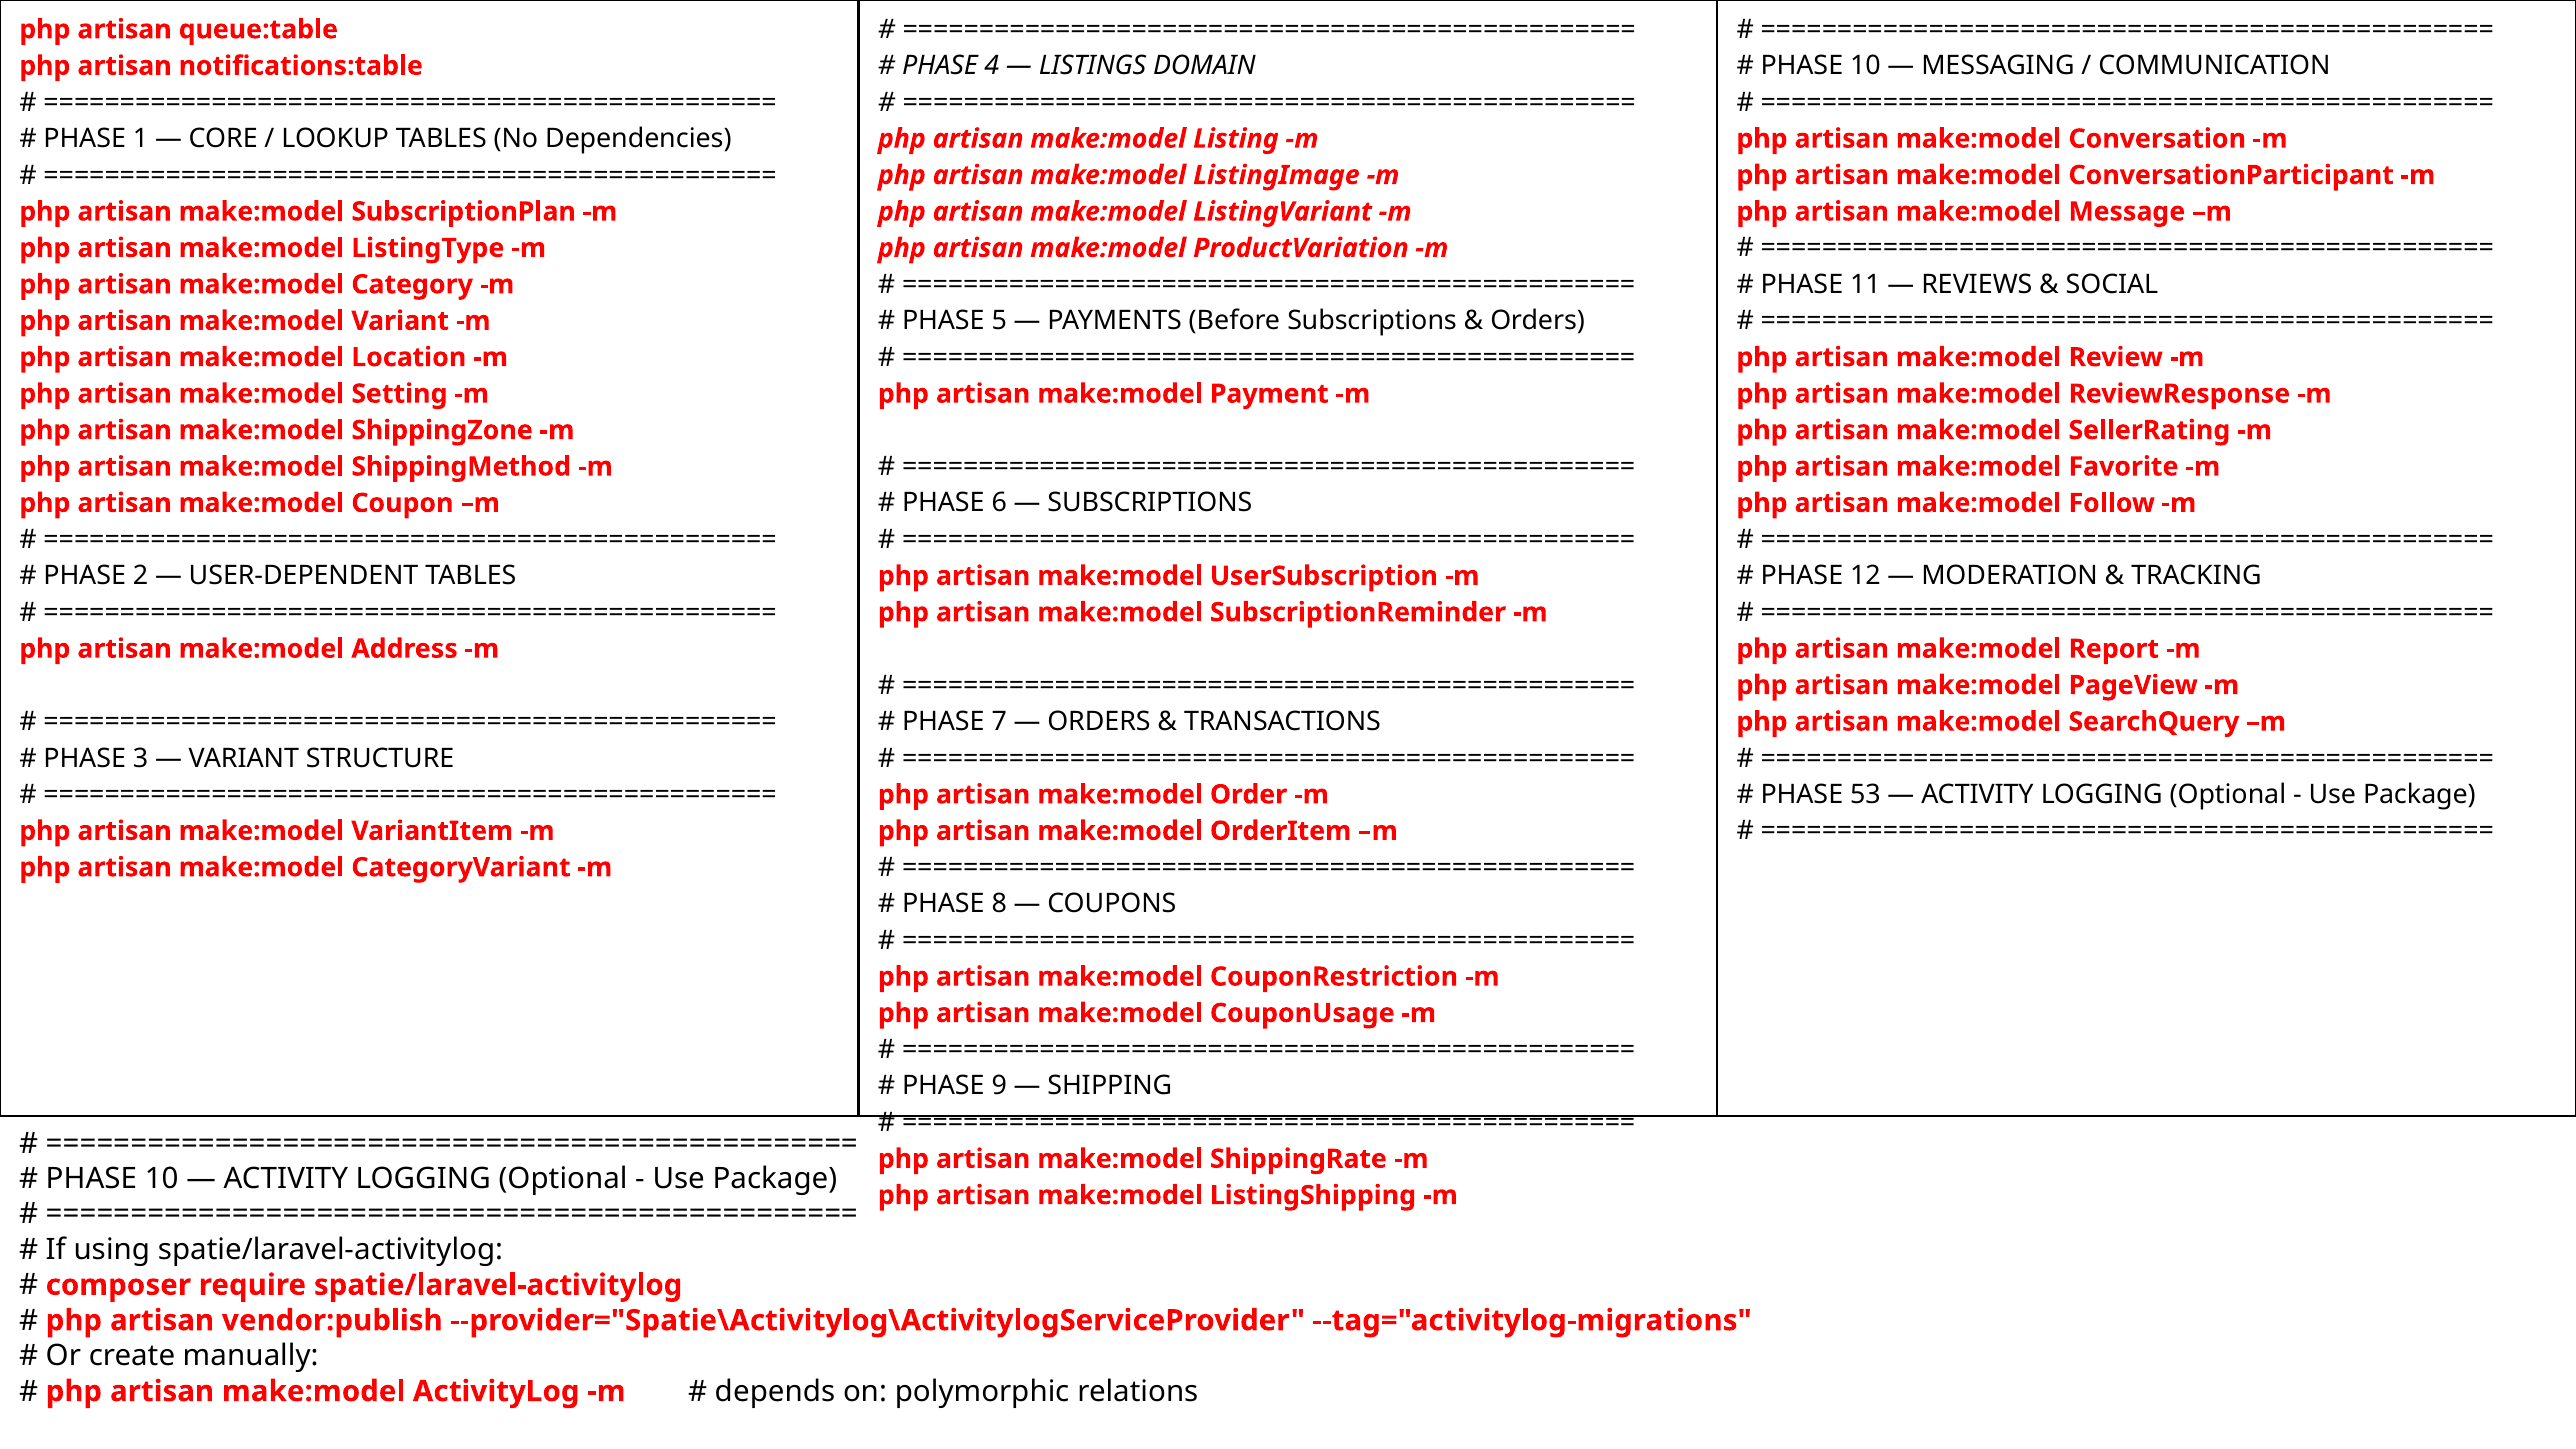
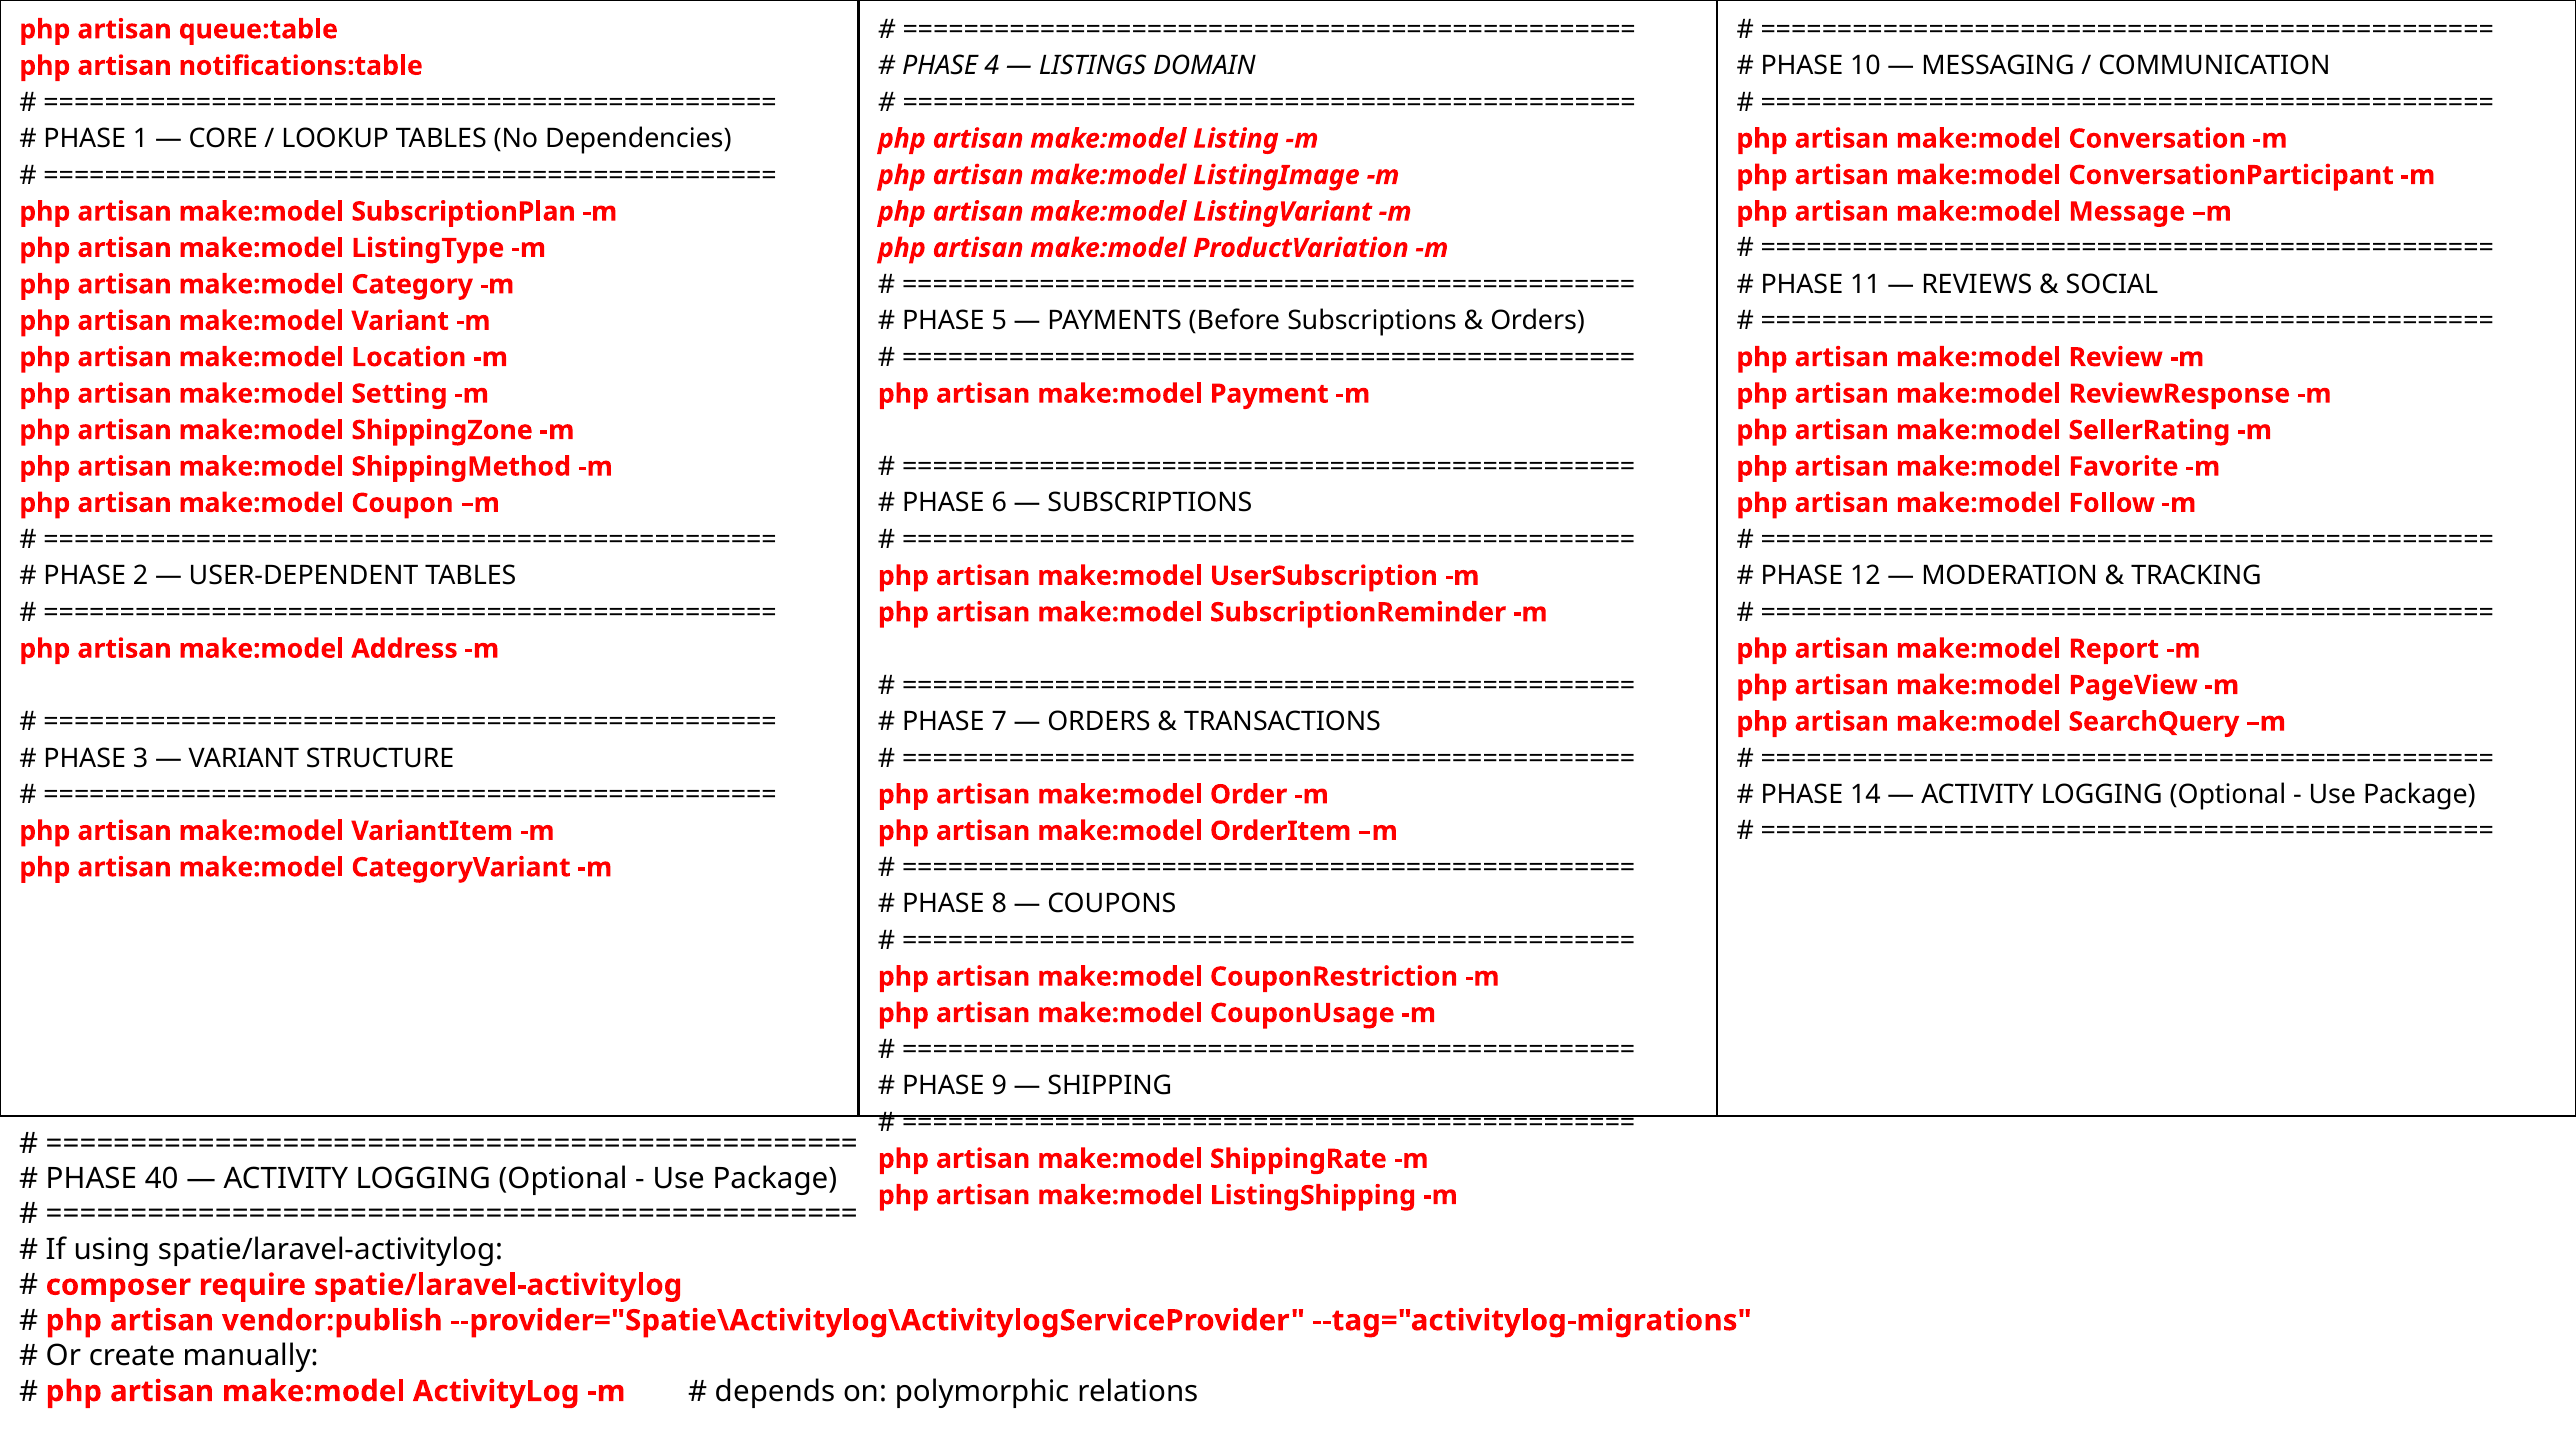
53: 53 -> 14 (1865, 795)
10: 10 -> 40 (162, 1179)
